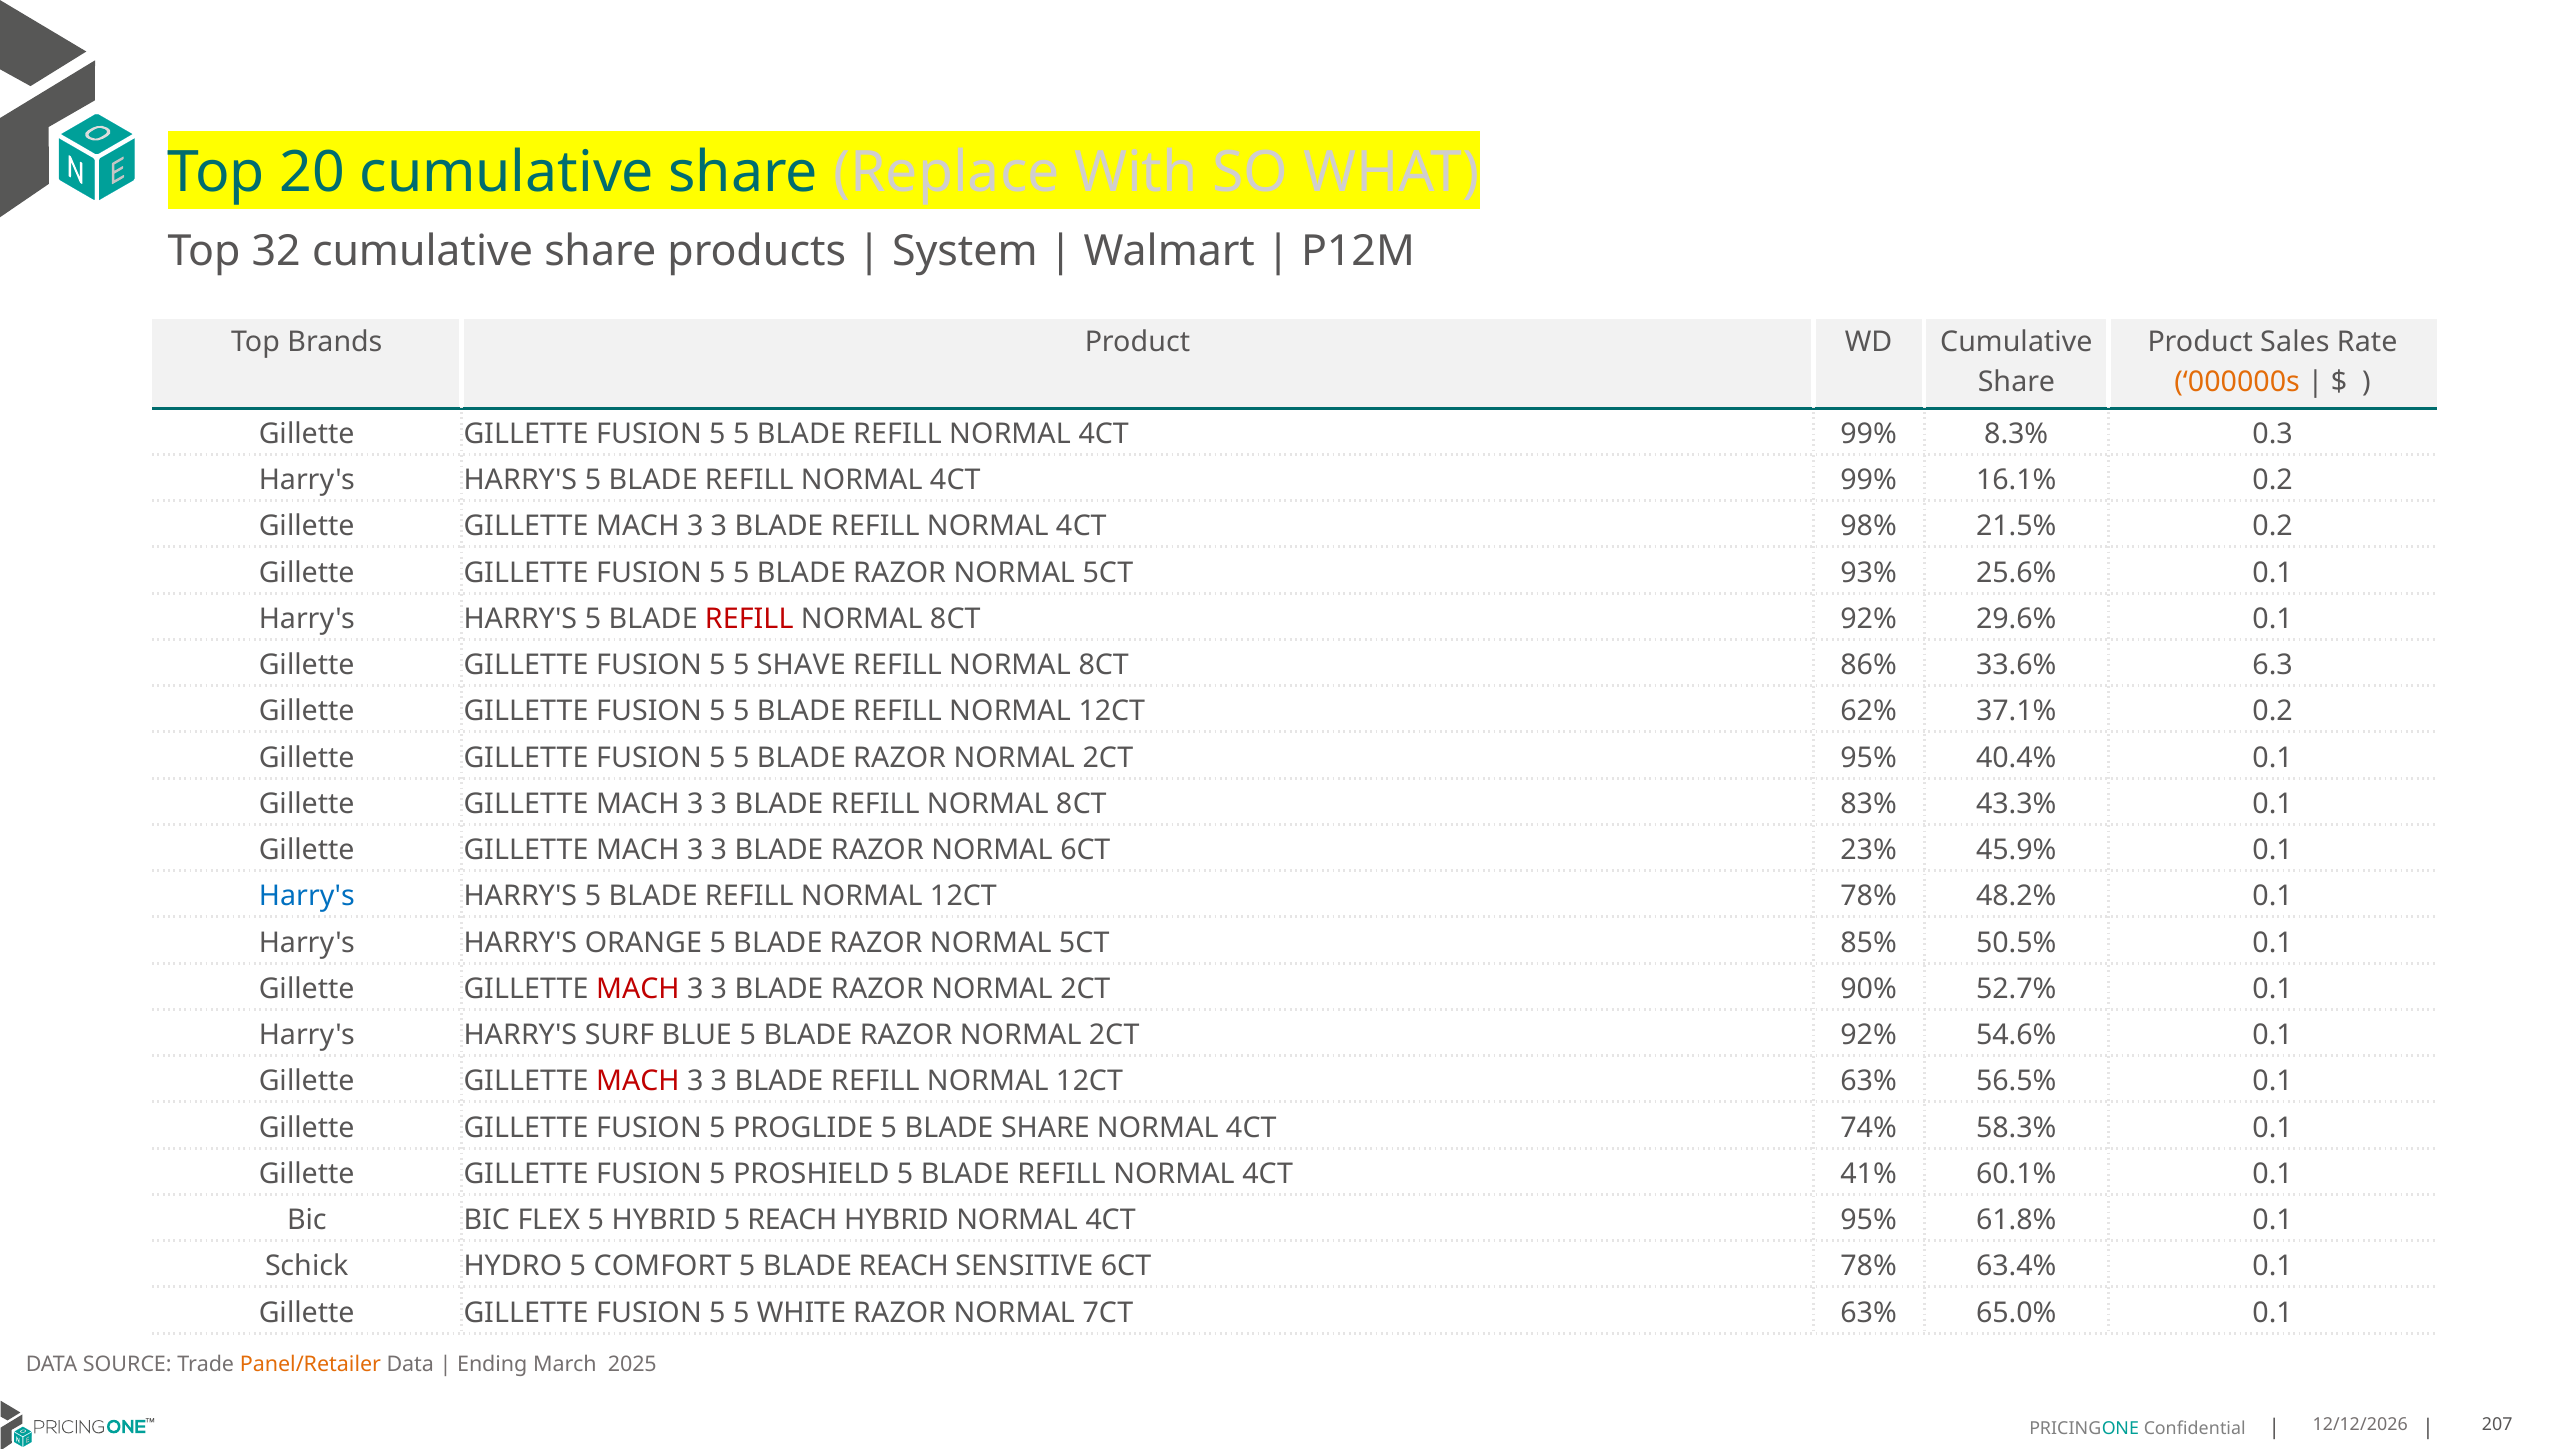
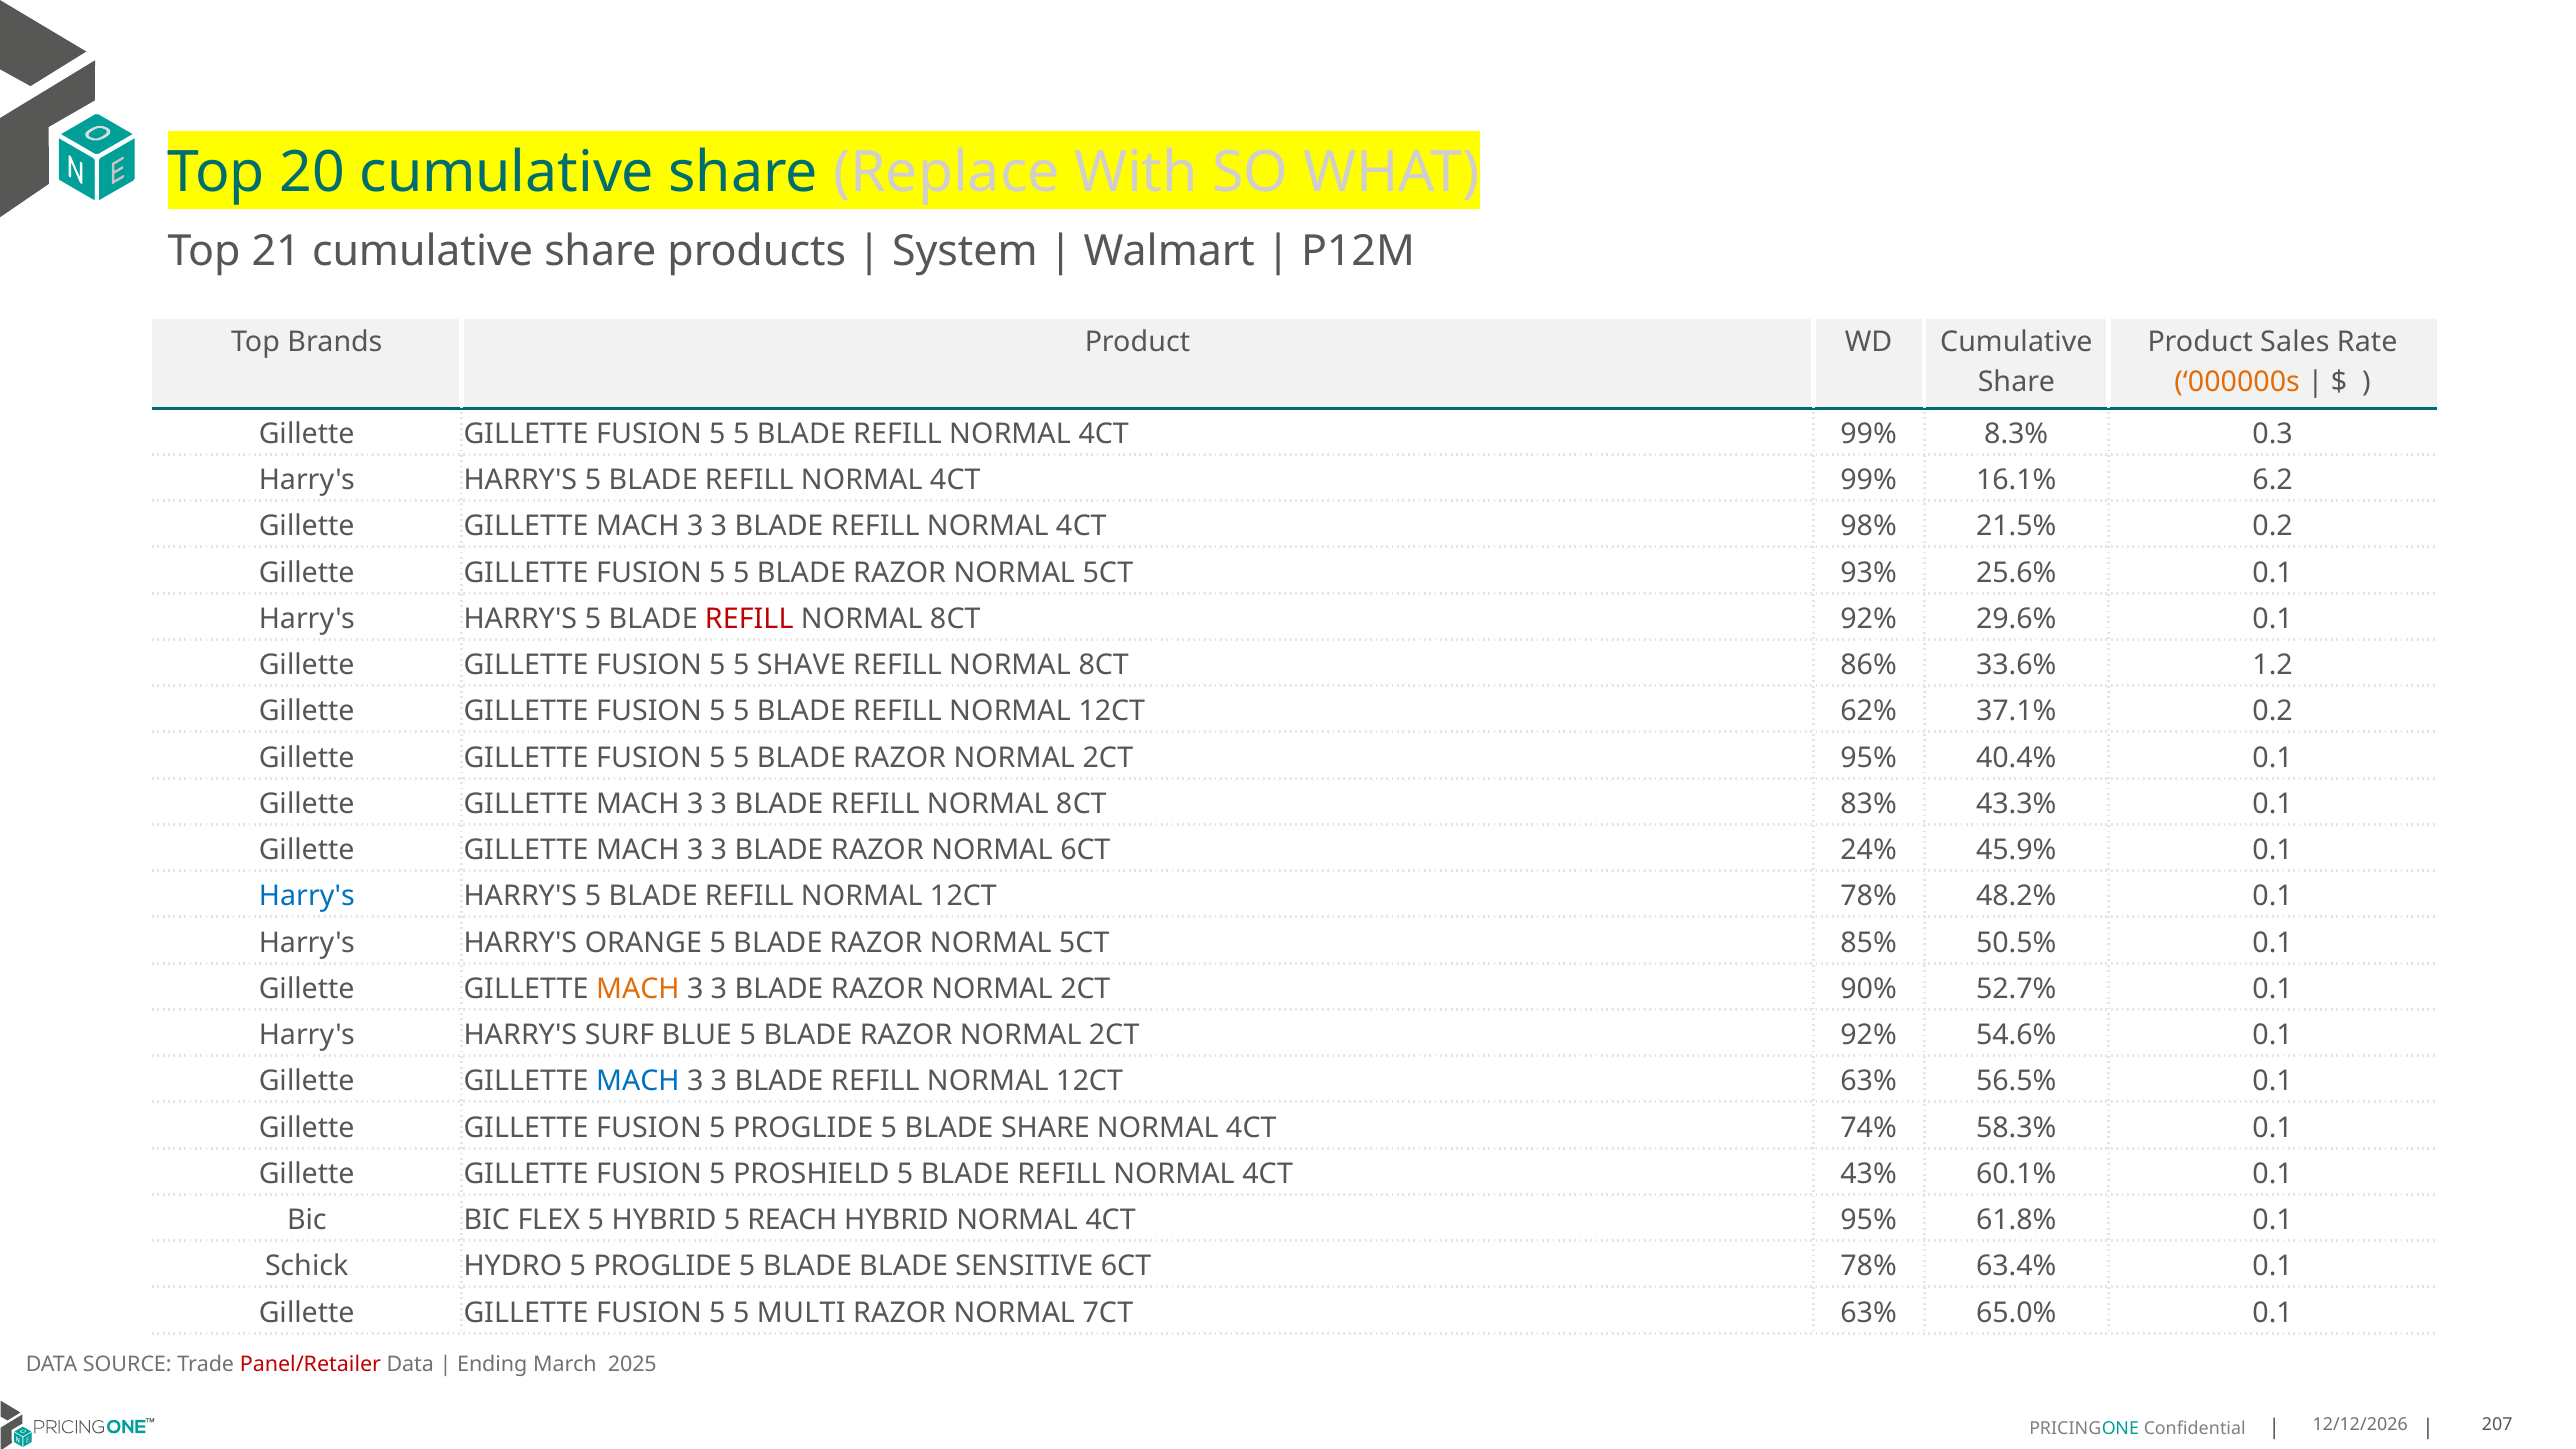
32: 32 -> 21 (276, 251)
16.1% 0.2: 0.2 -> 6.2 (2273, 480)
6.3: 6.3 -> 1.2 (2273, 665)
23%: 23% -> 24% (1869, 850)
MACH colour: red -> orange (638, 989)
MACH colour: red -> blue (638, 1081)
41%: 41% -> 43% (1869, 1174)
HYDRO 5 COMFORT: COMFORT -> PROGLIDE (663, 1266)
BLADE REACH: REACH -> BLADE (904, 1266)
WHITE: WHITE -> MULTI (801, 1313)
Panel/Retailer colour: orange -> red (310, 1365)
